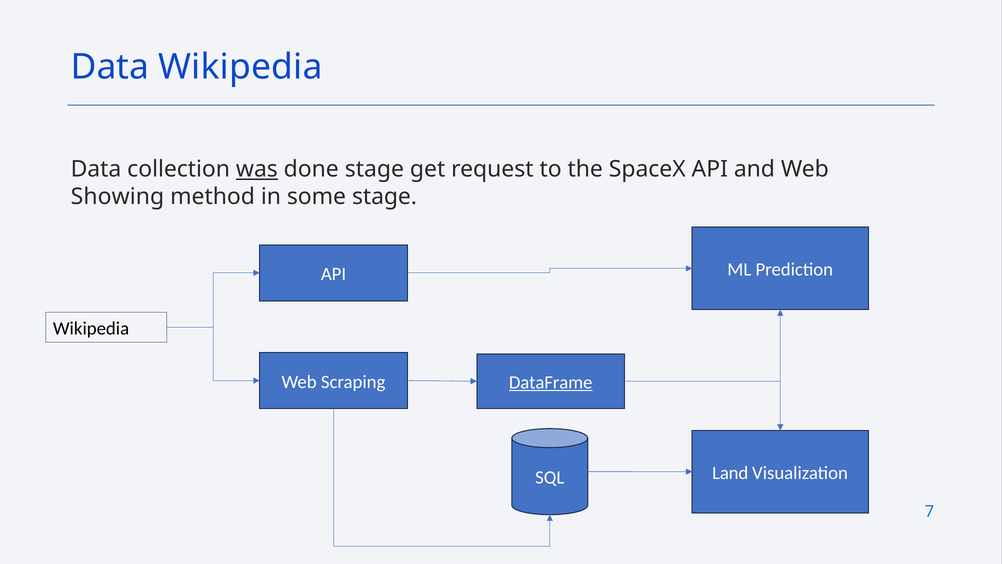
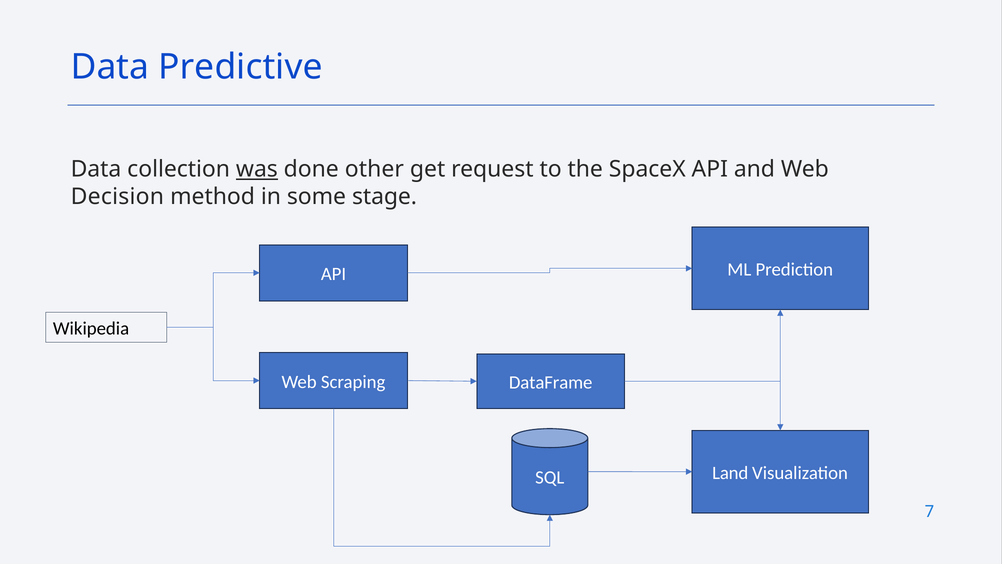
Data Wikipedia: Wikipedia -> Predictive (240, 67)
done stage: stage -> other (374, 169)
Showing: Showing -> Decision (117, 197)
DataFrame underline: present -> none (551, 382)
